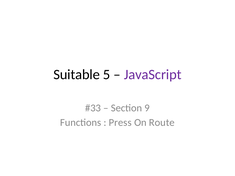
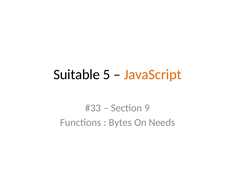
JavaScript colour: purple -> orange (153, 75)
Press: Press -> Bytes (120, 123)
Route: Route -> Needs (162, 123)
